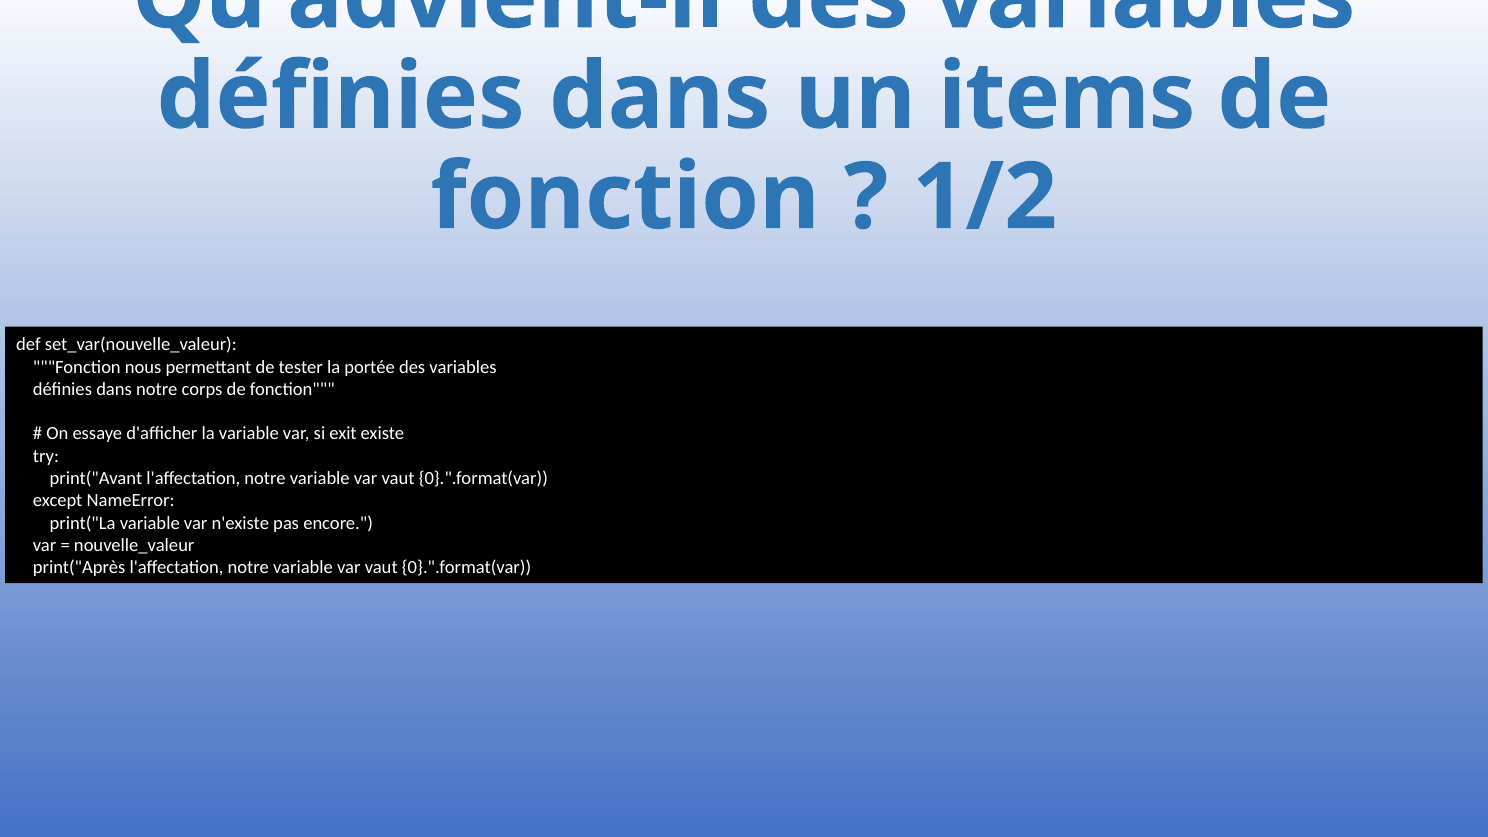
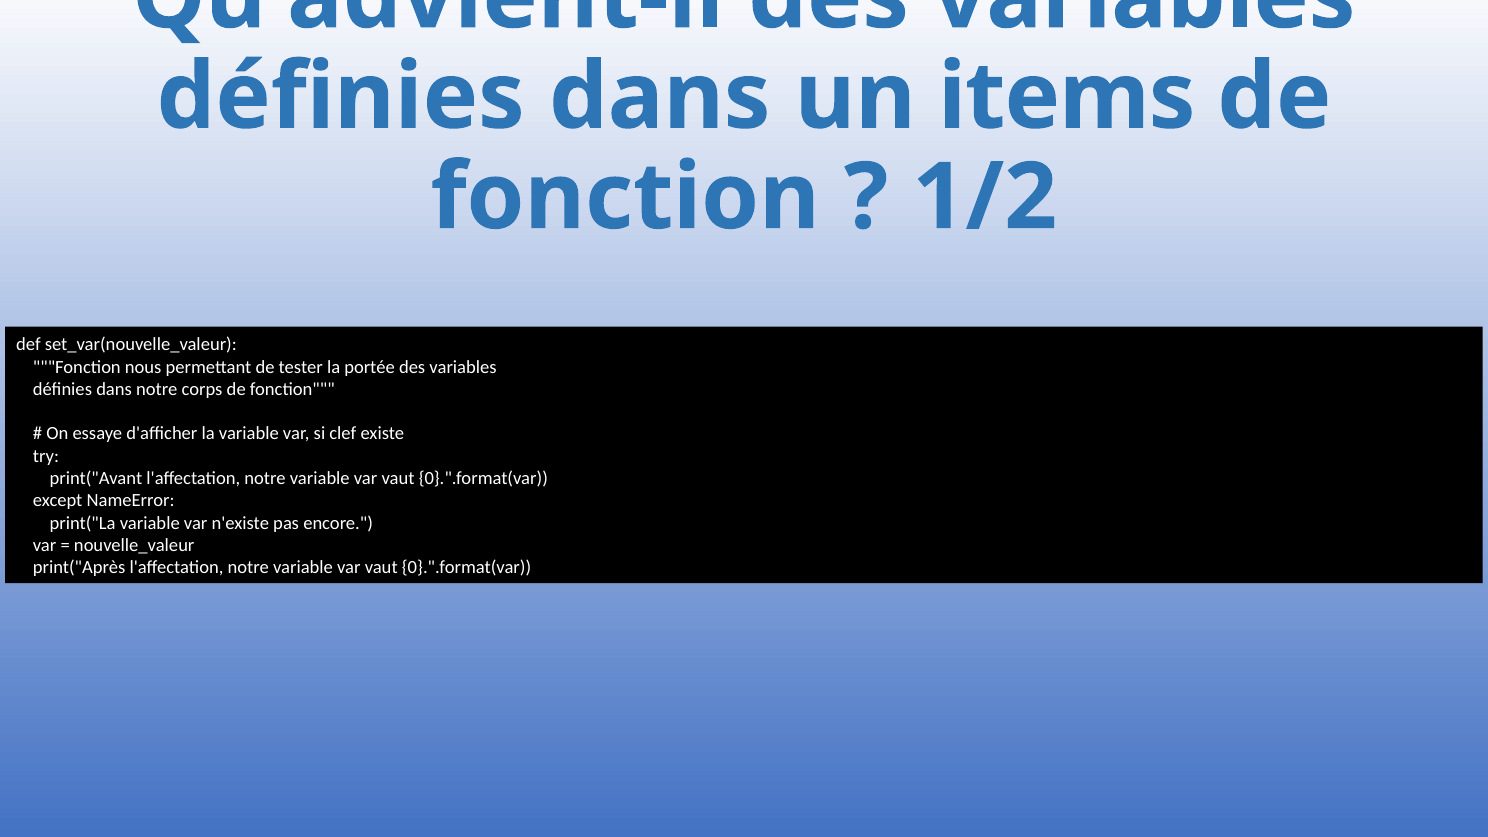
exit: exit -> clef (343, 434)
